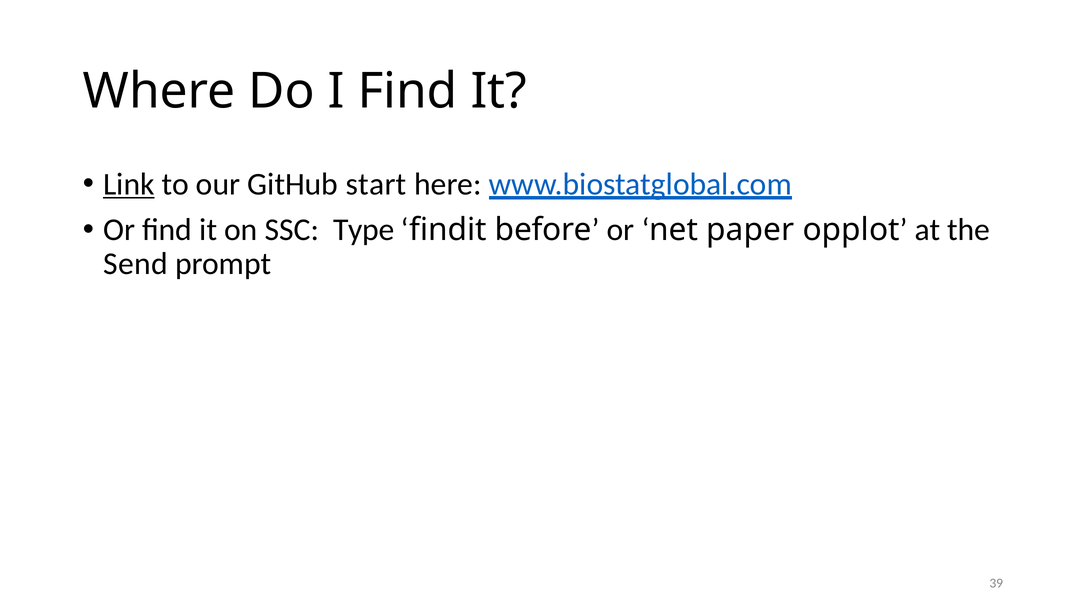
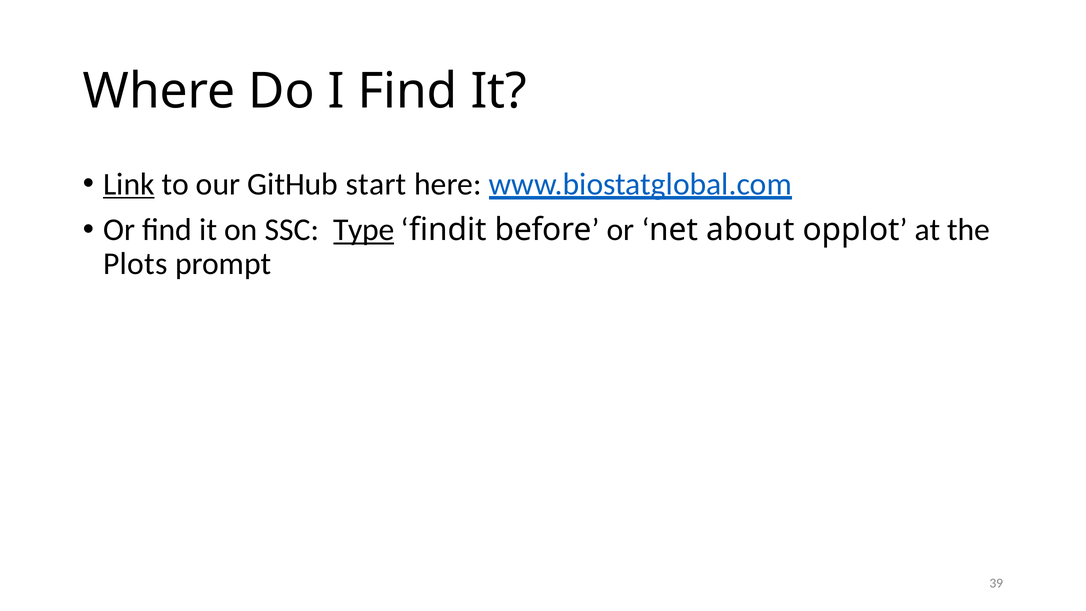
Type underline: none -> present (364, 230)
paper: paper -> about (750, 230)
Send: Send -> Plots (135, 264)
